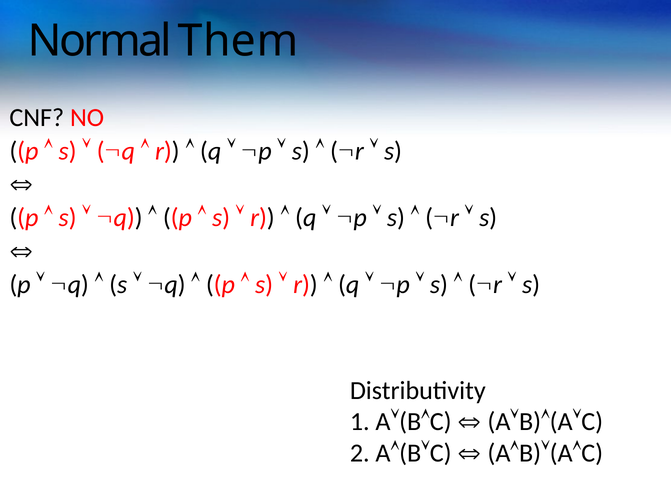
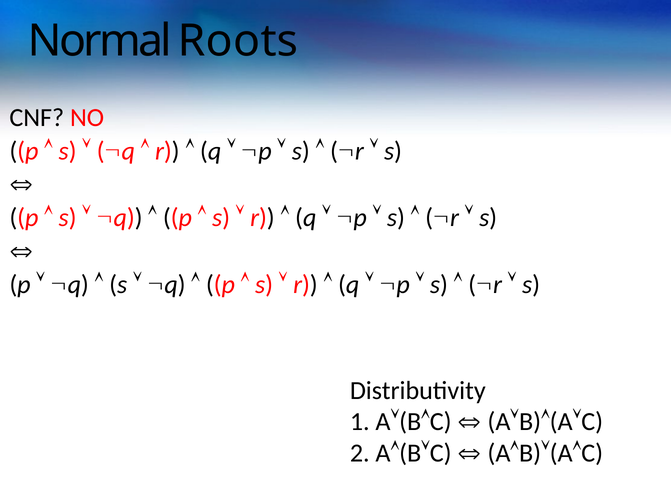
Them: Them -> Roots (238, 41)
